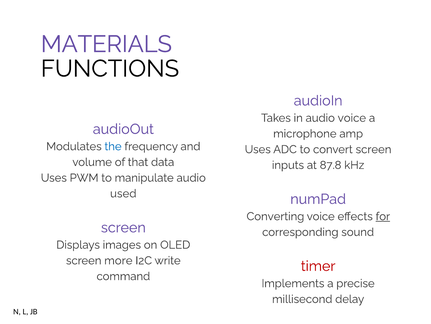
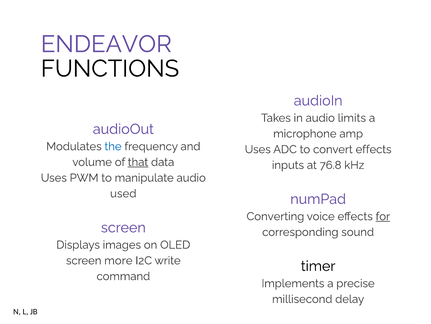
MATERIALS: MATERIALS -> ENDEAVOR (106, 44)
audio voice: voice -> limits (352, 118)
convert screen: screen -> effects (374, 149)
that underline: none -> present (138, 162)
87.8: 87.8 -> 76.8 (331, 165)
timer colour: red -> black (318, 266)
